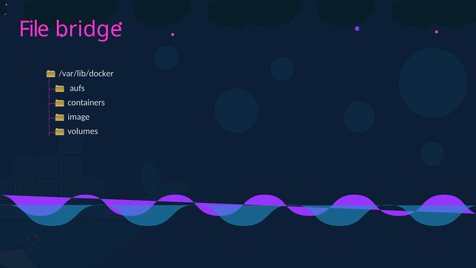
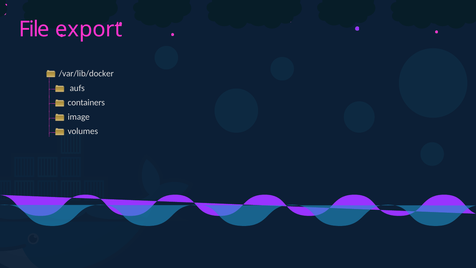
bridge: bridge -> export (89, 29)
